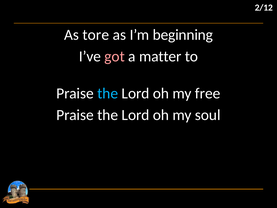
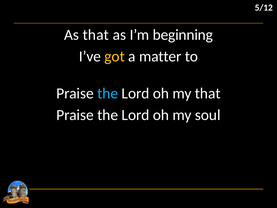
2/12: 2/12 -> 5/12 (264, 8)
As tore: tore -> that (96, 35)
got colour: pink -> yellow (115, 56)
my free: free -> that (208, 93)
